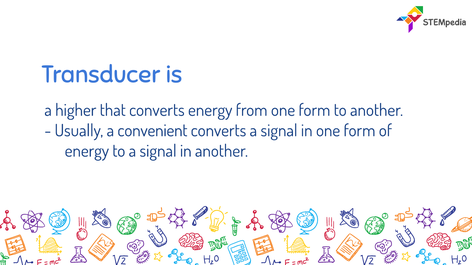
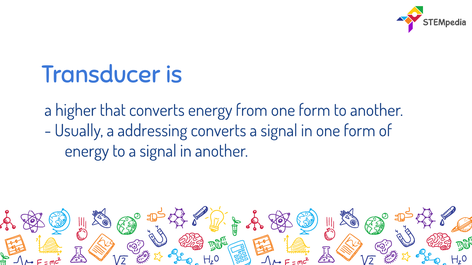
convenient: convenient -> addressing (152, 131)
